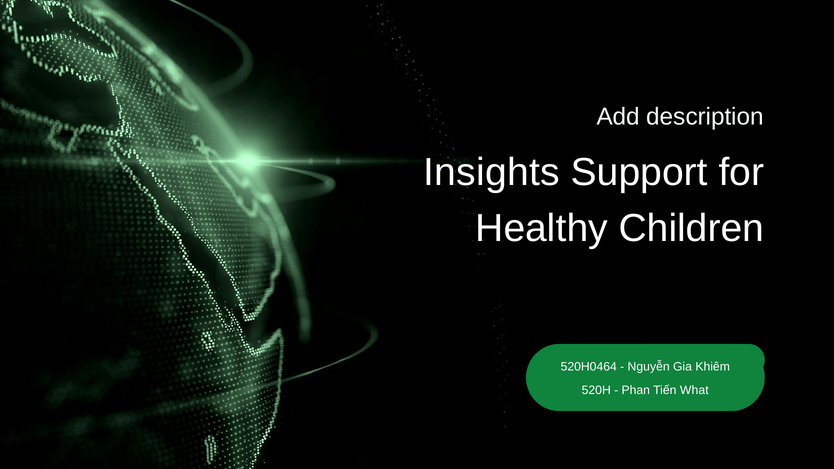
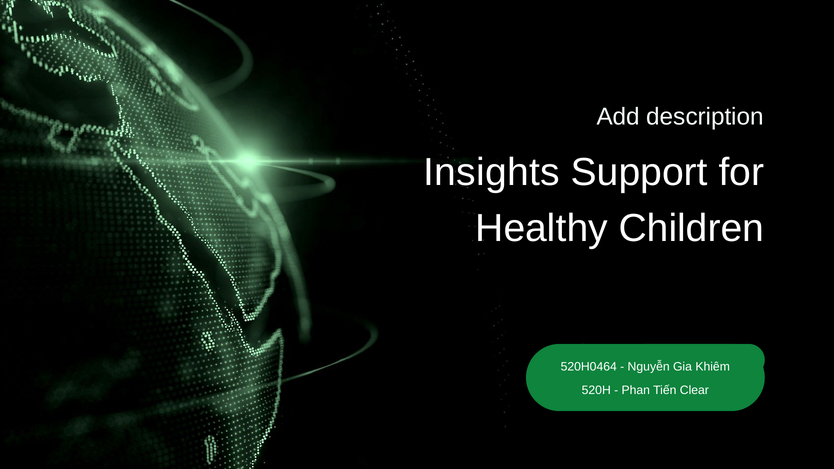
What: What -> Clear (694, 390)
